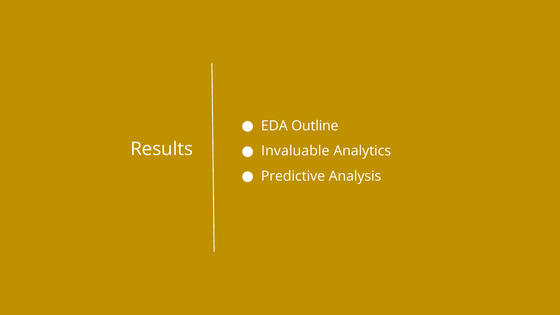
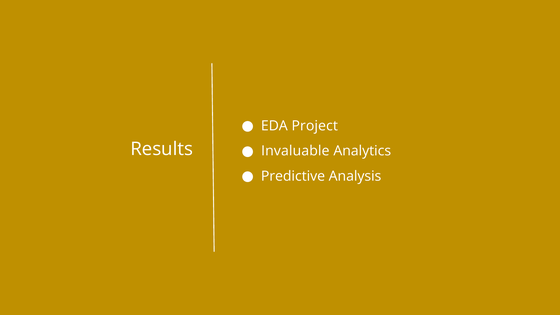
Outline: Outline -> Project (315, 126)
